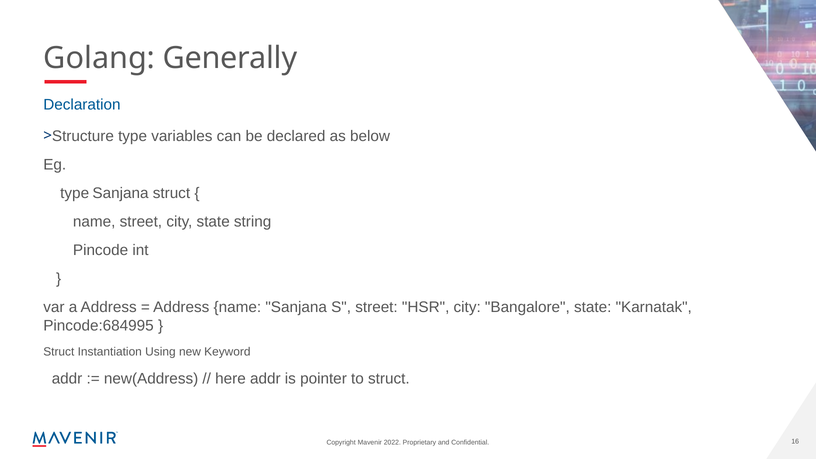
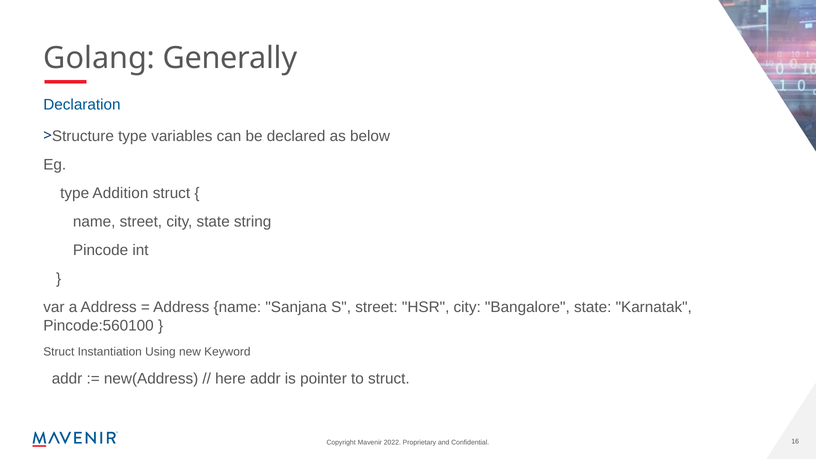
type Sanjana: Sanjana -> Addition (120, 193)
Pincode:684995: Pincode:684995 -> Pincode:560100 (99, 326)
